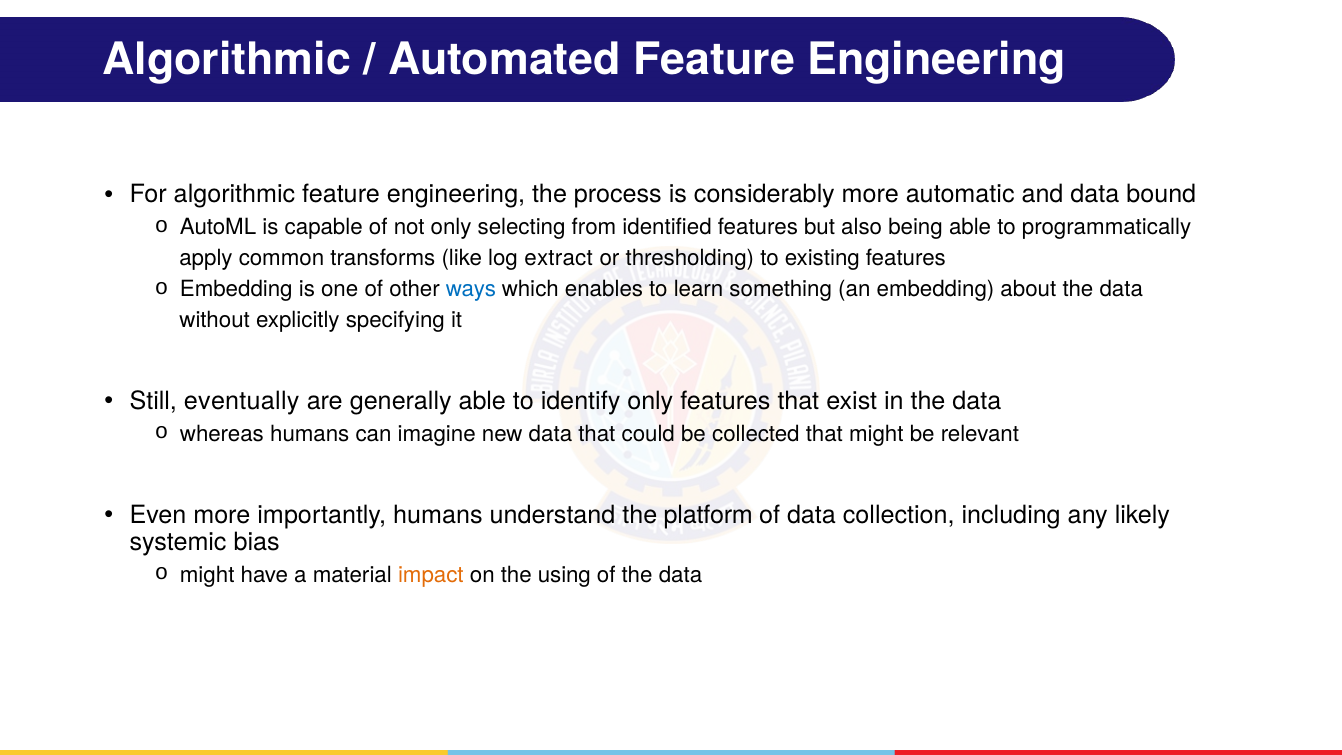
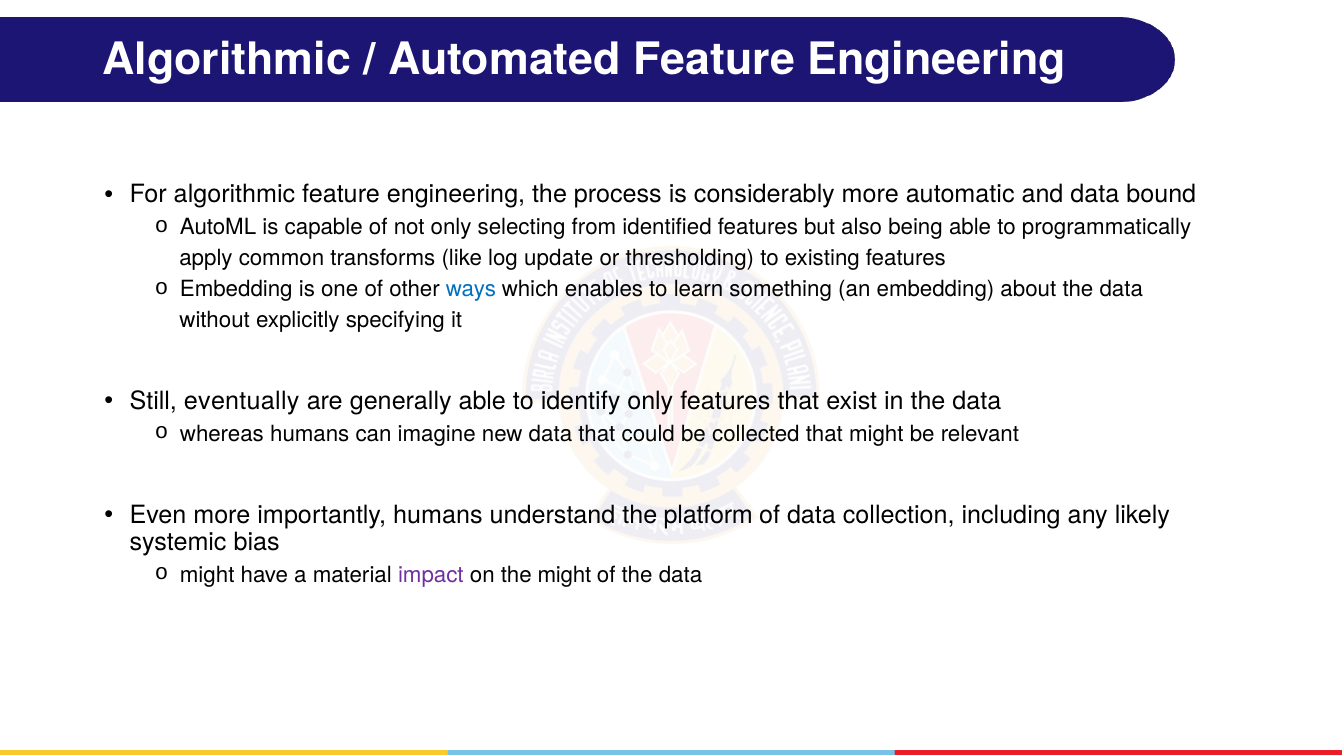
extract: extract -> update (559, 258)
impact colour: orange -> purple (431, 575)
the using: using -> might (564, 575)
